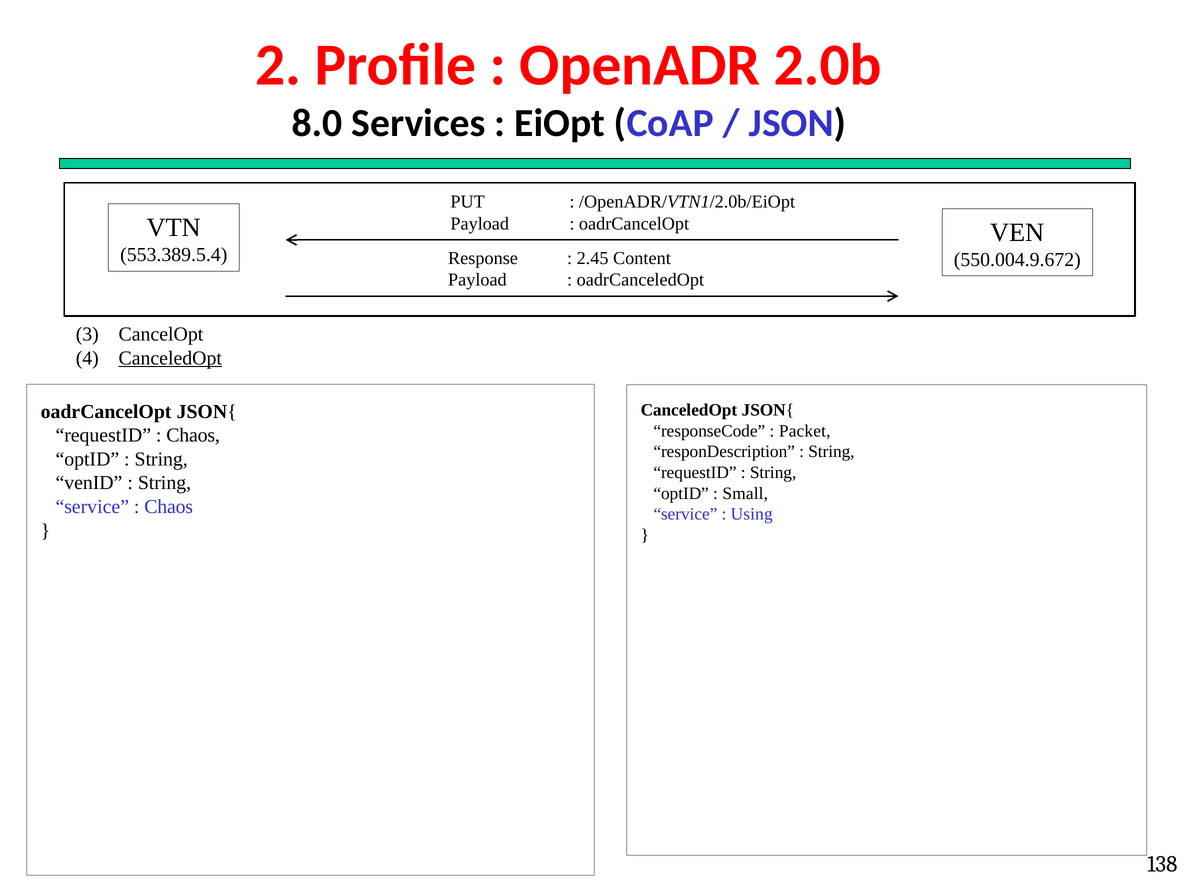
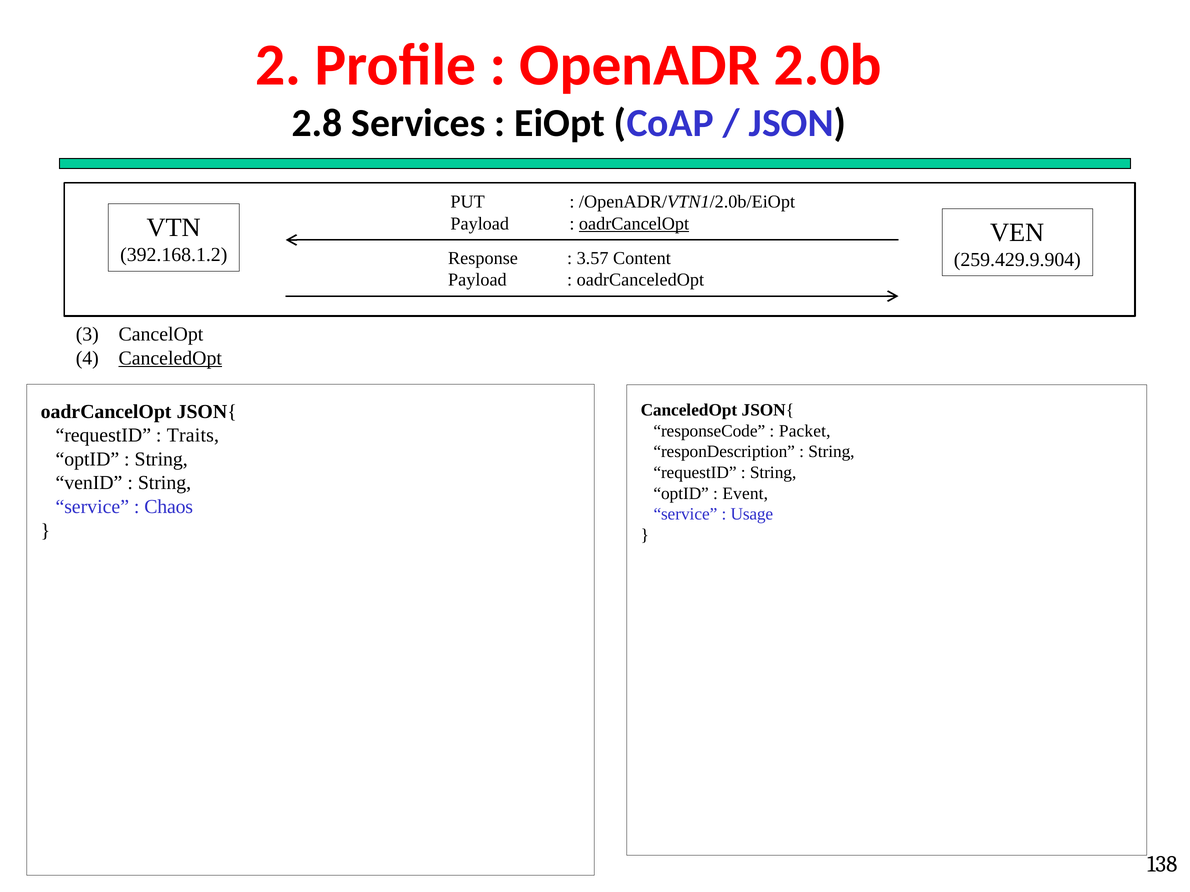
8.0: 8.0 -> 2.8 (317, 123)
oadrCancelOpt underline: none -> present (634, 224)
553.389.5.4: 553.389.5.4 -> 392.168.1.2 (174, 255)
2.45: 2.45 -> 3.57 (593, 258)
550.004.9.672: 550.004.9.672 -> 259.429.9.904 (1017, 260)
Chaos: Chaos -> Traits (193, 436)
Small: Small -> Event (745, 494)
Using: Using -> Usage (752, 514)
